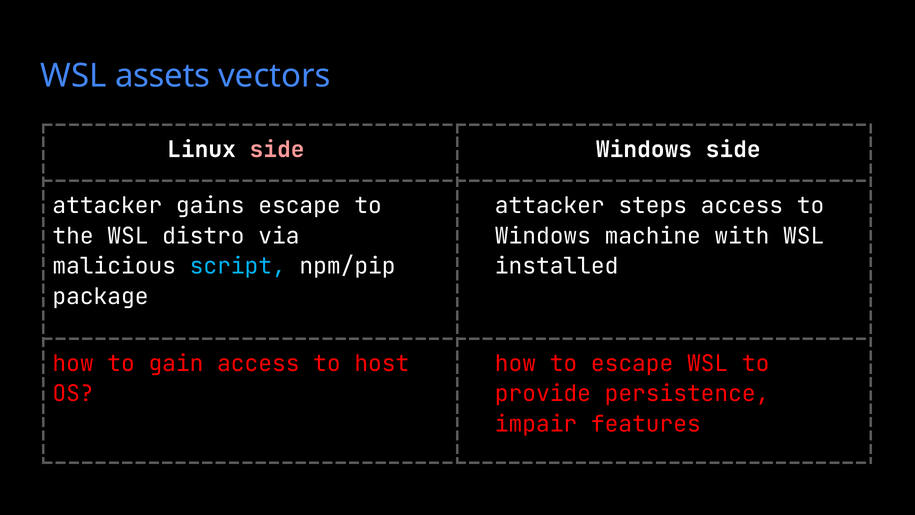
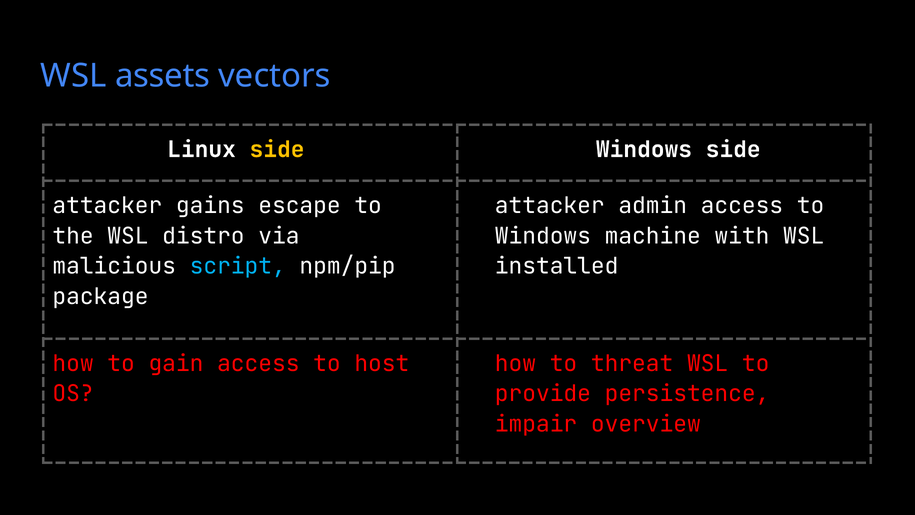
side colour: pink -> yellow (277, 149)
steps: steps -> admin (653, 206)
to escape: escape -> threat (632, 363)
features: features -> overview (646, 424)
